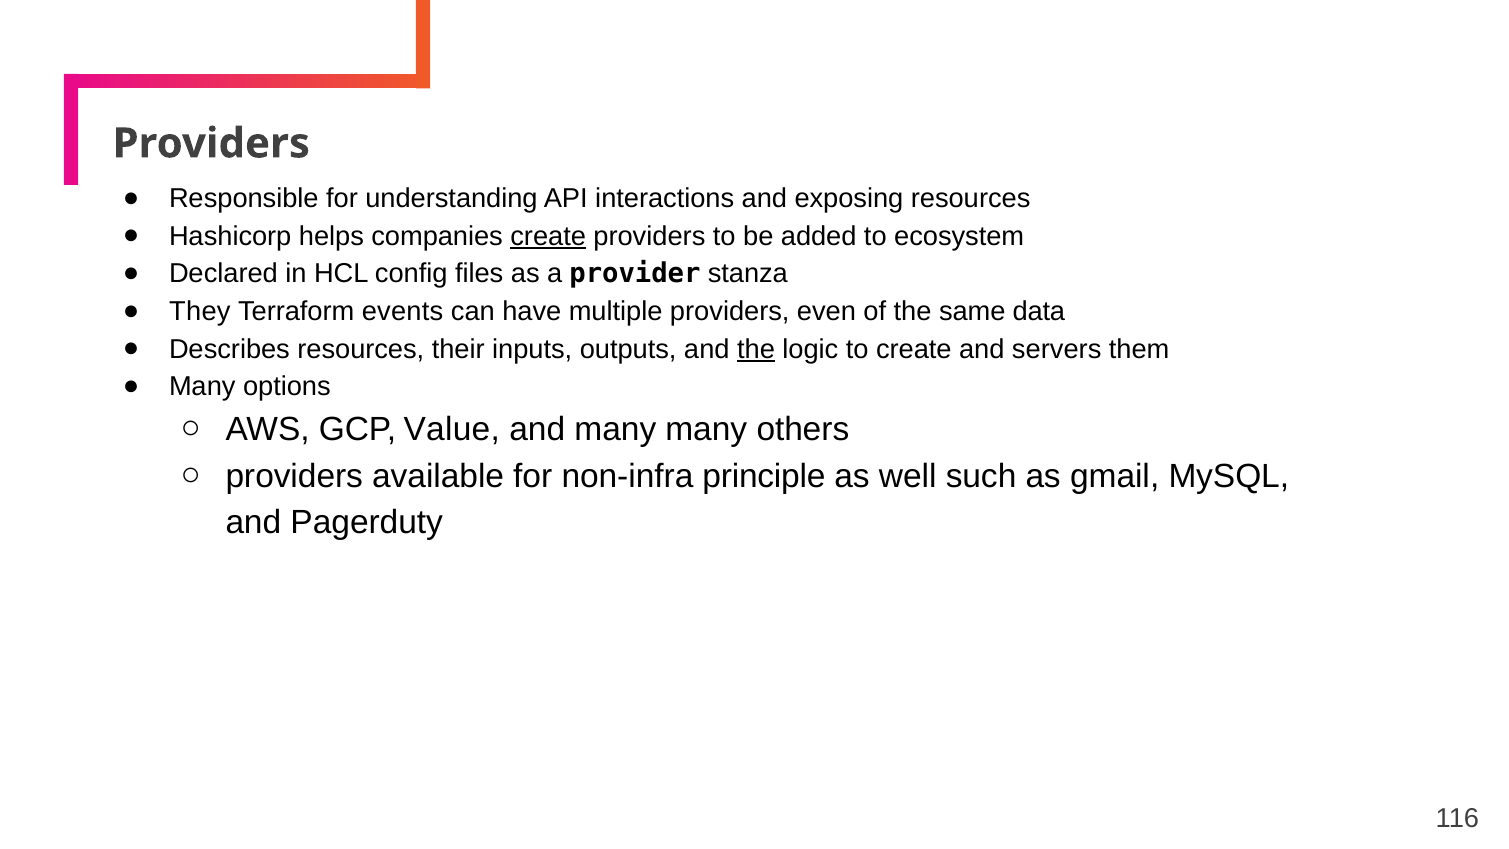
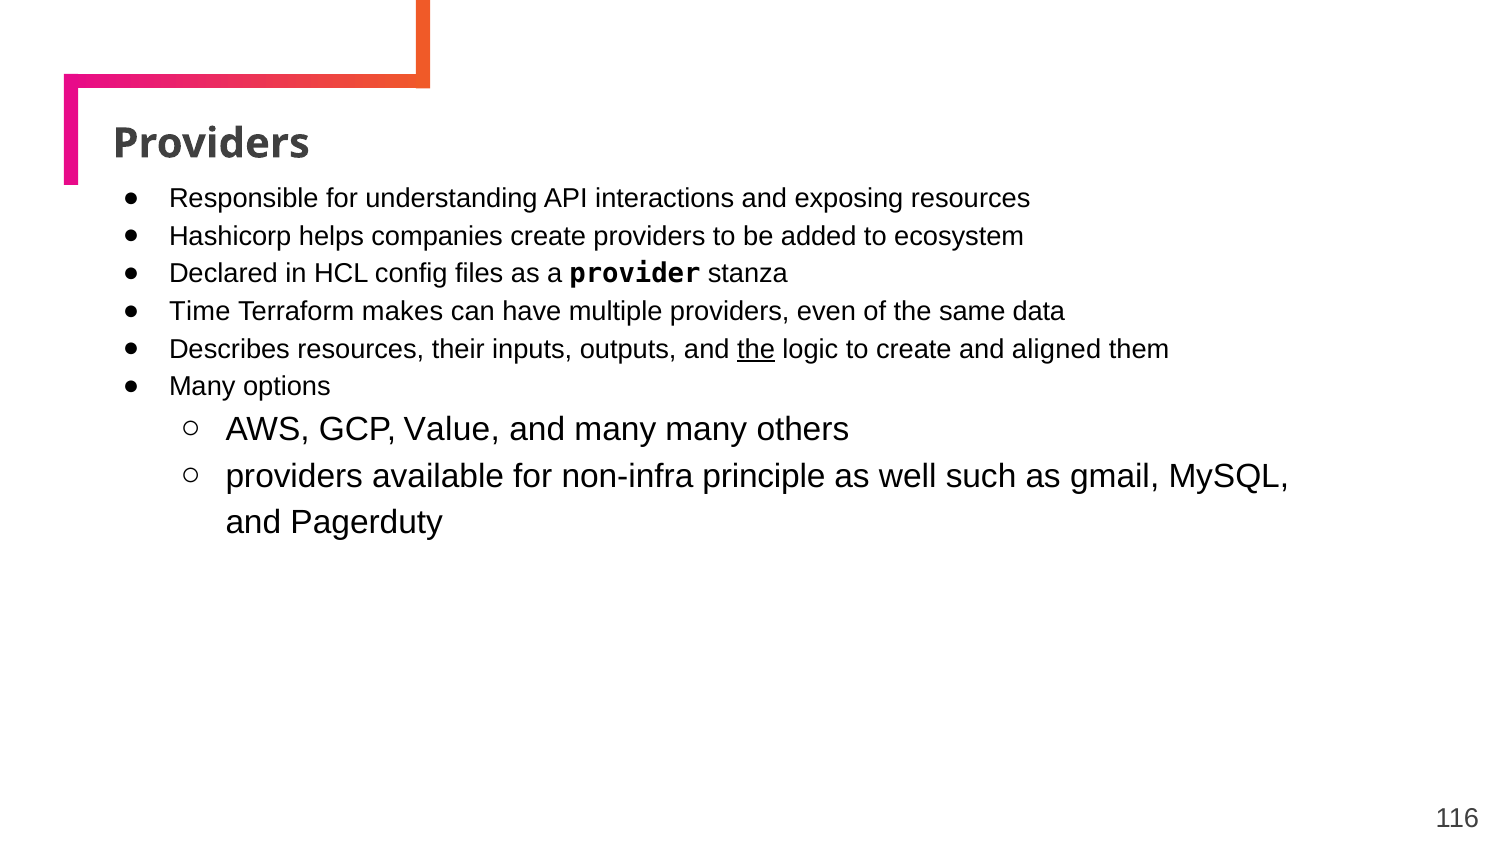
create underline: present -> none (548, 236)
They: They -> Time (200, 312)
events: events -> makes (403, 312)
servers: servers -> aligned (1057, 349)
